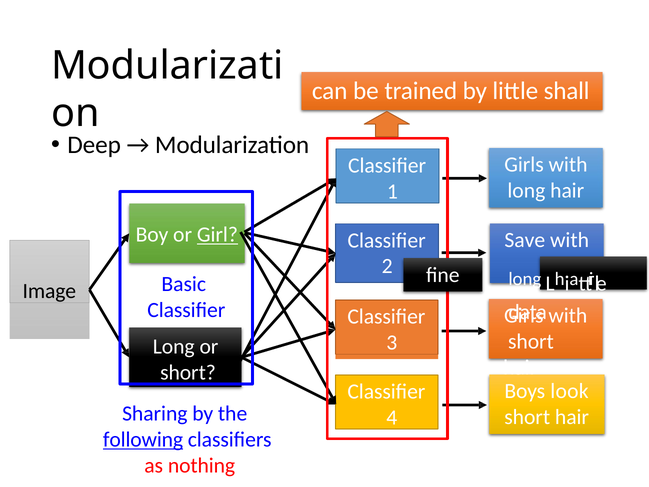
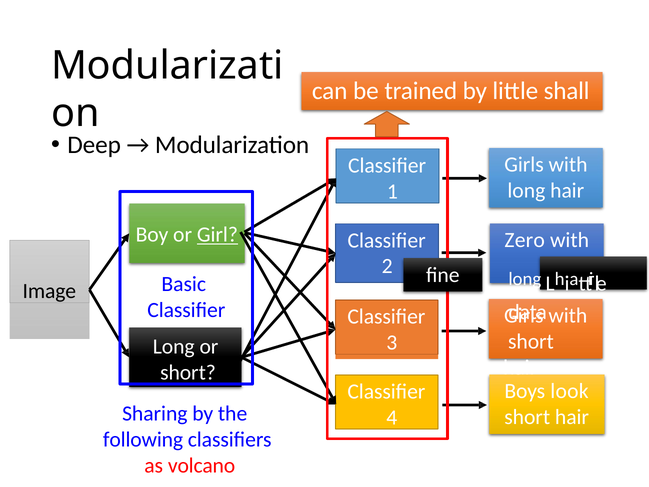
Save: Save -> Zero (525, 240)
following underline: present -> none (143, 439)
nothing: nothing -> volcano (202, 465)
